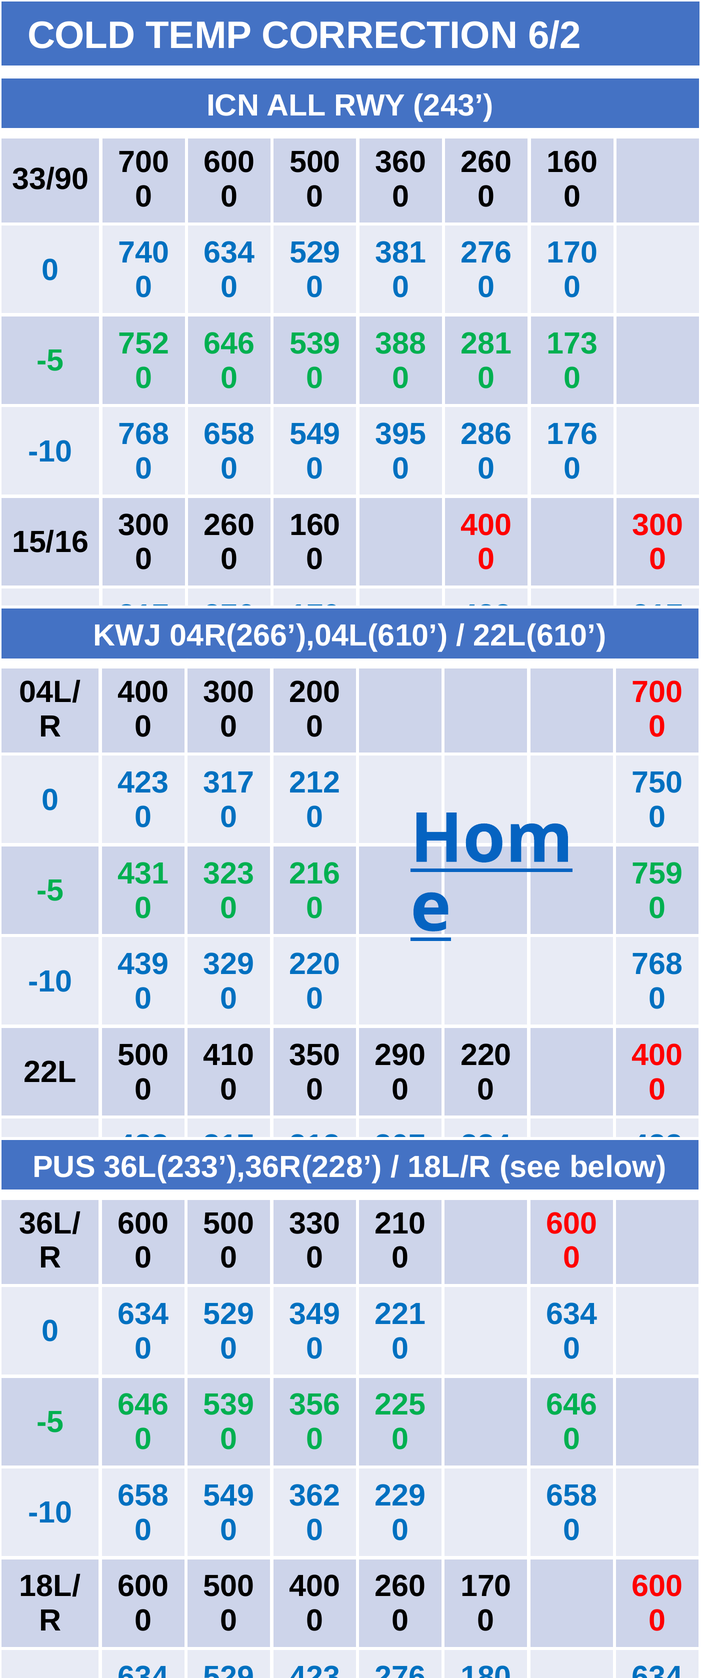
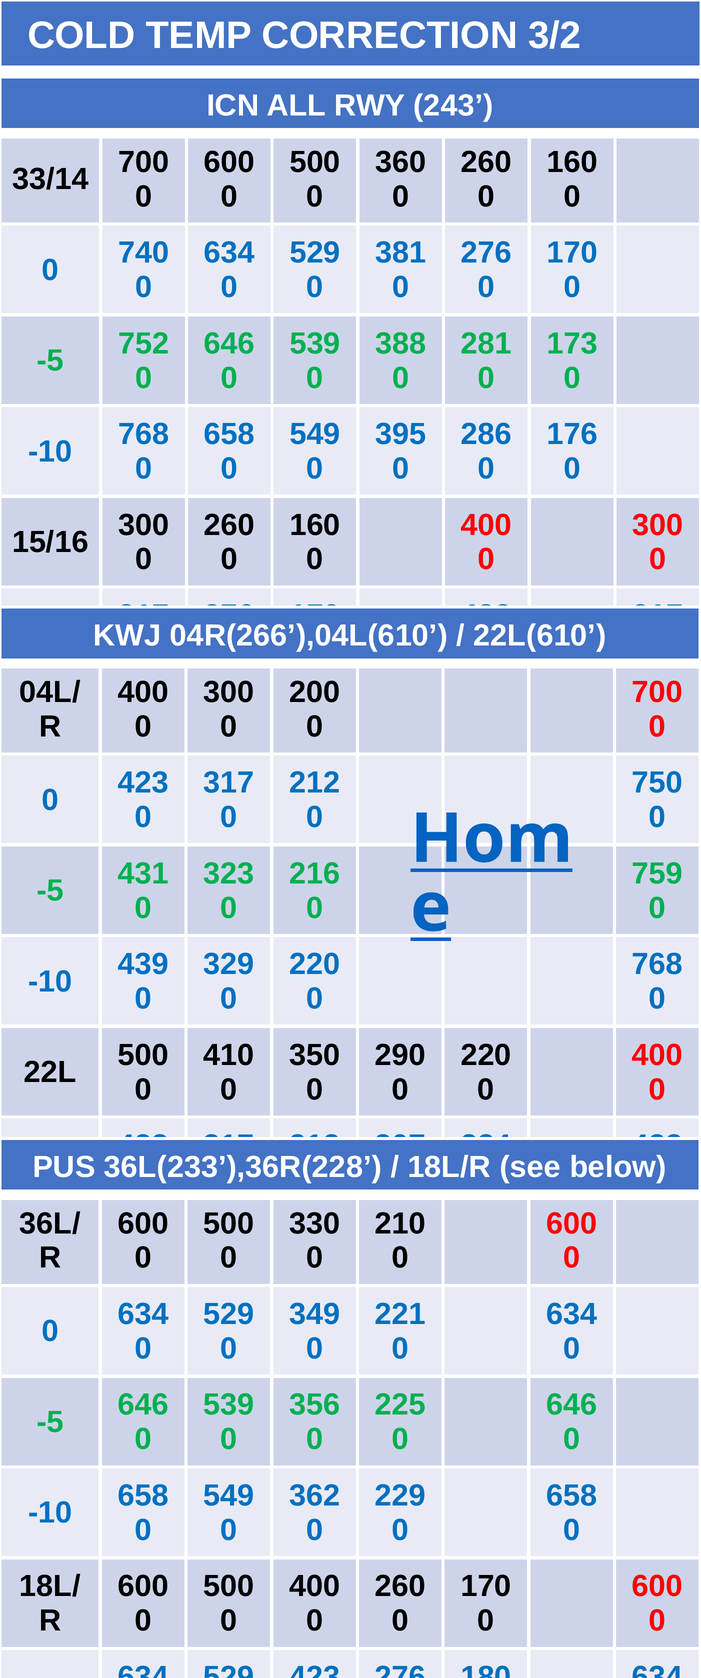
6/2: 6/2 -> 3/2 (555, 36)
33/90: 33/90 -> 33/14 (50, 179)
